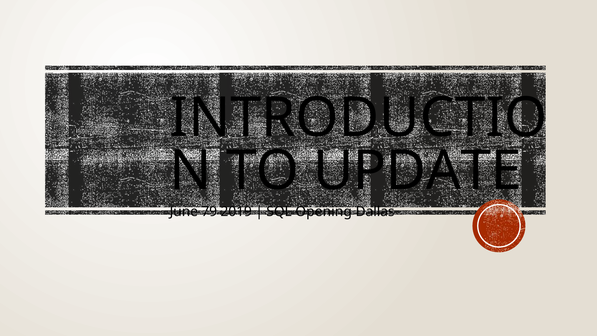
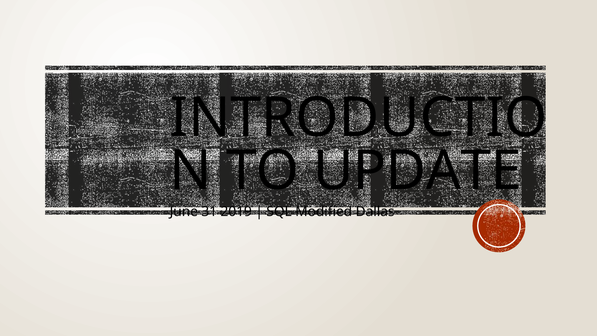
79: 79 -> 31 (209, 212)
Opening: Opening -> Modified (324, 212)
